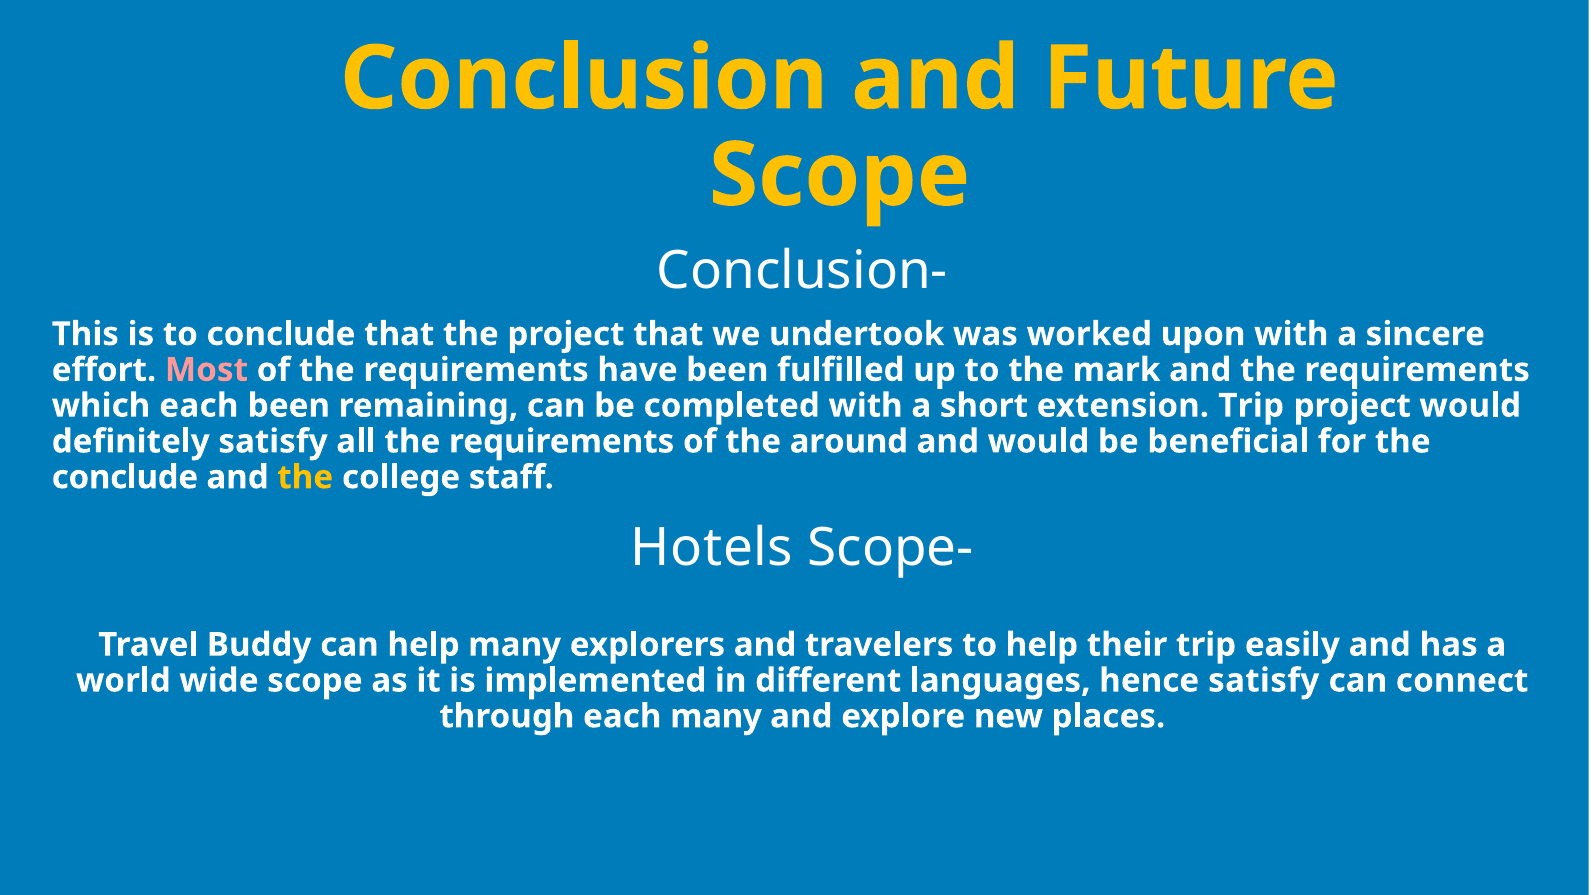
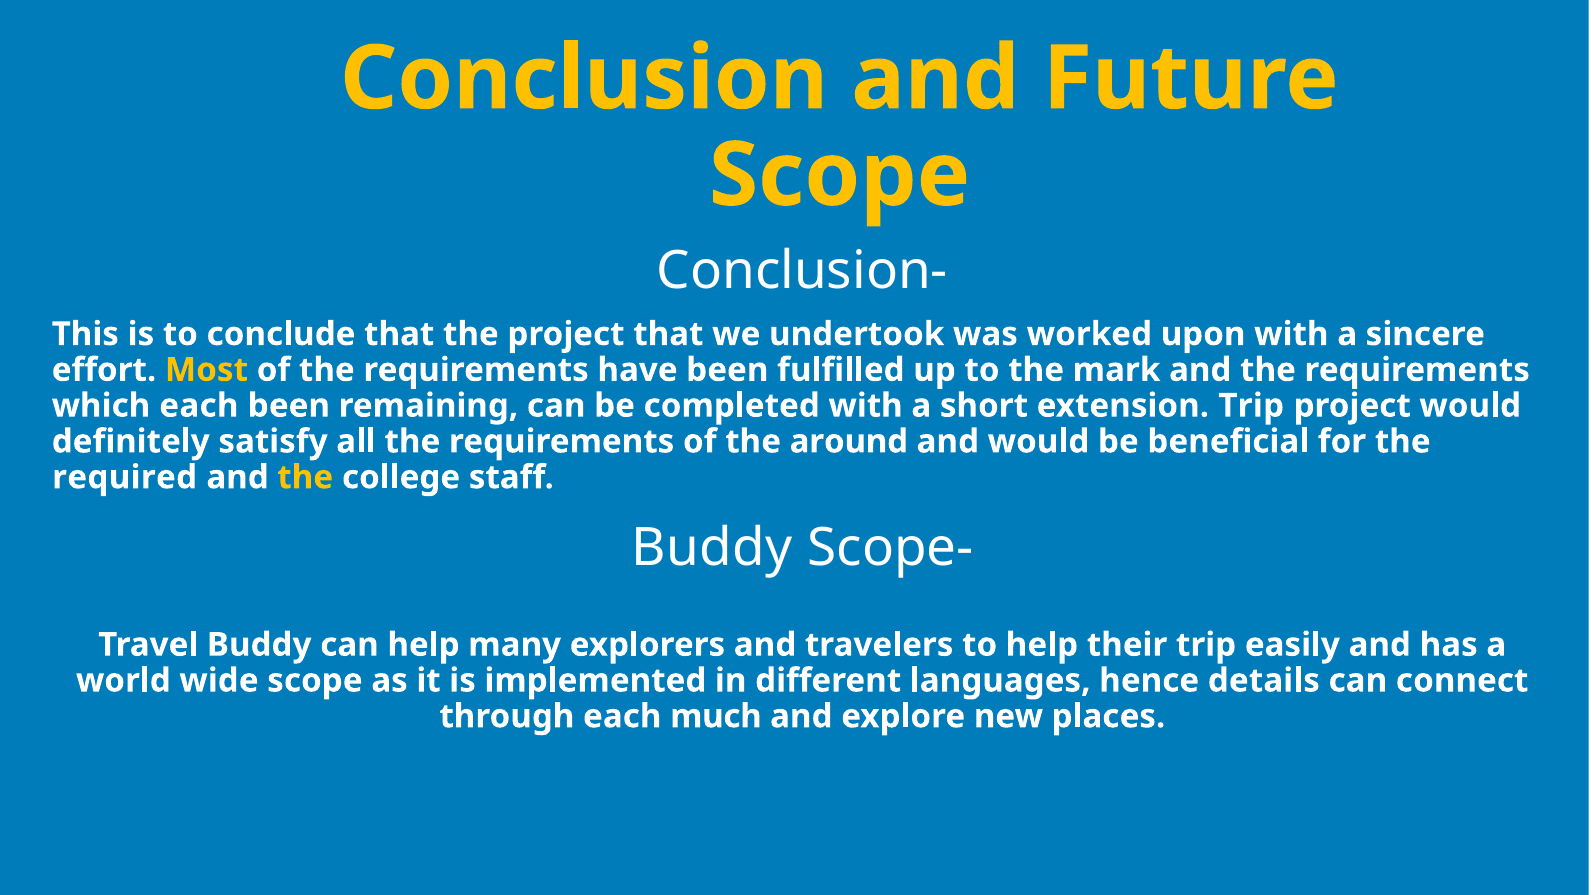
Most colour: pink -> yellow (206, 370)
conclude: conclude -> required (125, 477)
Hotels: Hotels -> Buddy (712, 548)
hence satisfy: satisfy -> details (1264, 681)
each many: many -> much (716, 716)
